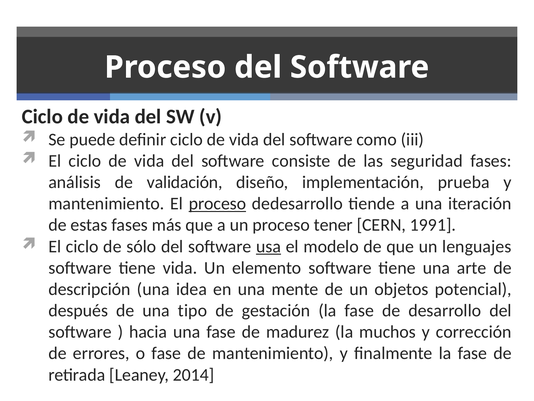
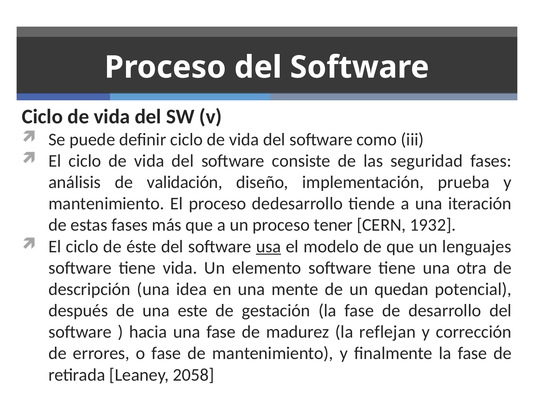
proceso underline: present -> none (217, 203)
1991: 1991 -> 1932 (433, 225)
sólo: sólo -> éste (141, 246)
arte: arte -> otra (472, 268)
objetos: objetos -> quedan (402, 289)
tipo: tipo -> este (193, 310)
muchos: muchos -> reflejan (387, 332)
2014: 2014 -> 2058 (194, 374)
